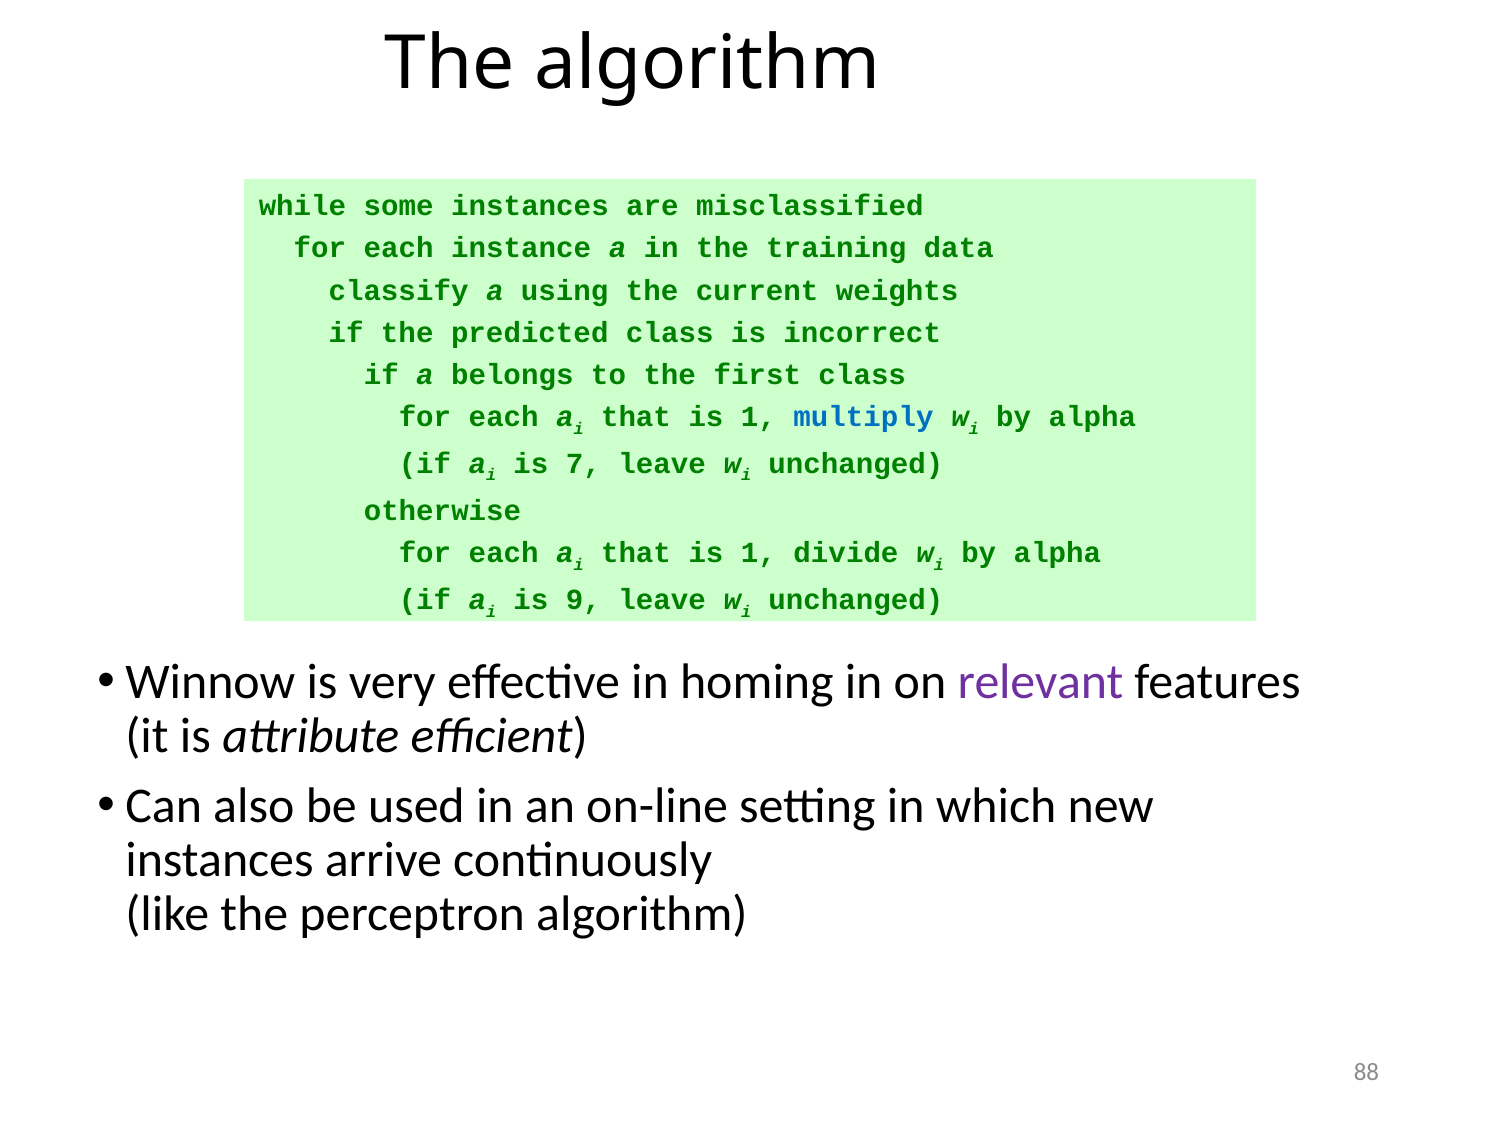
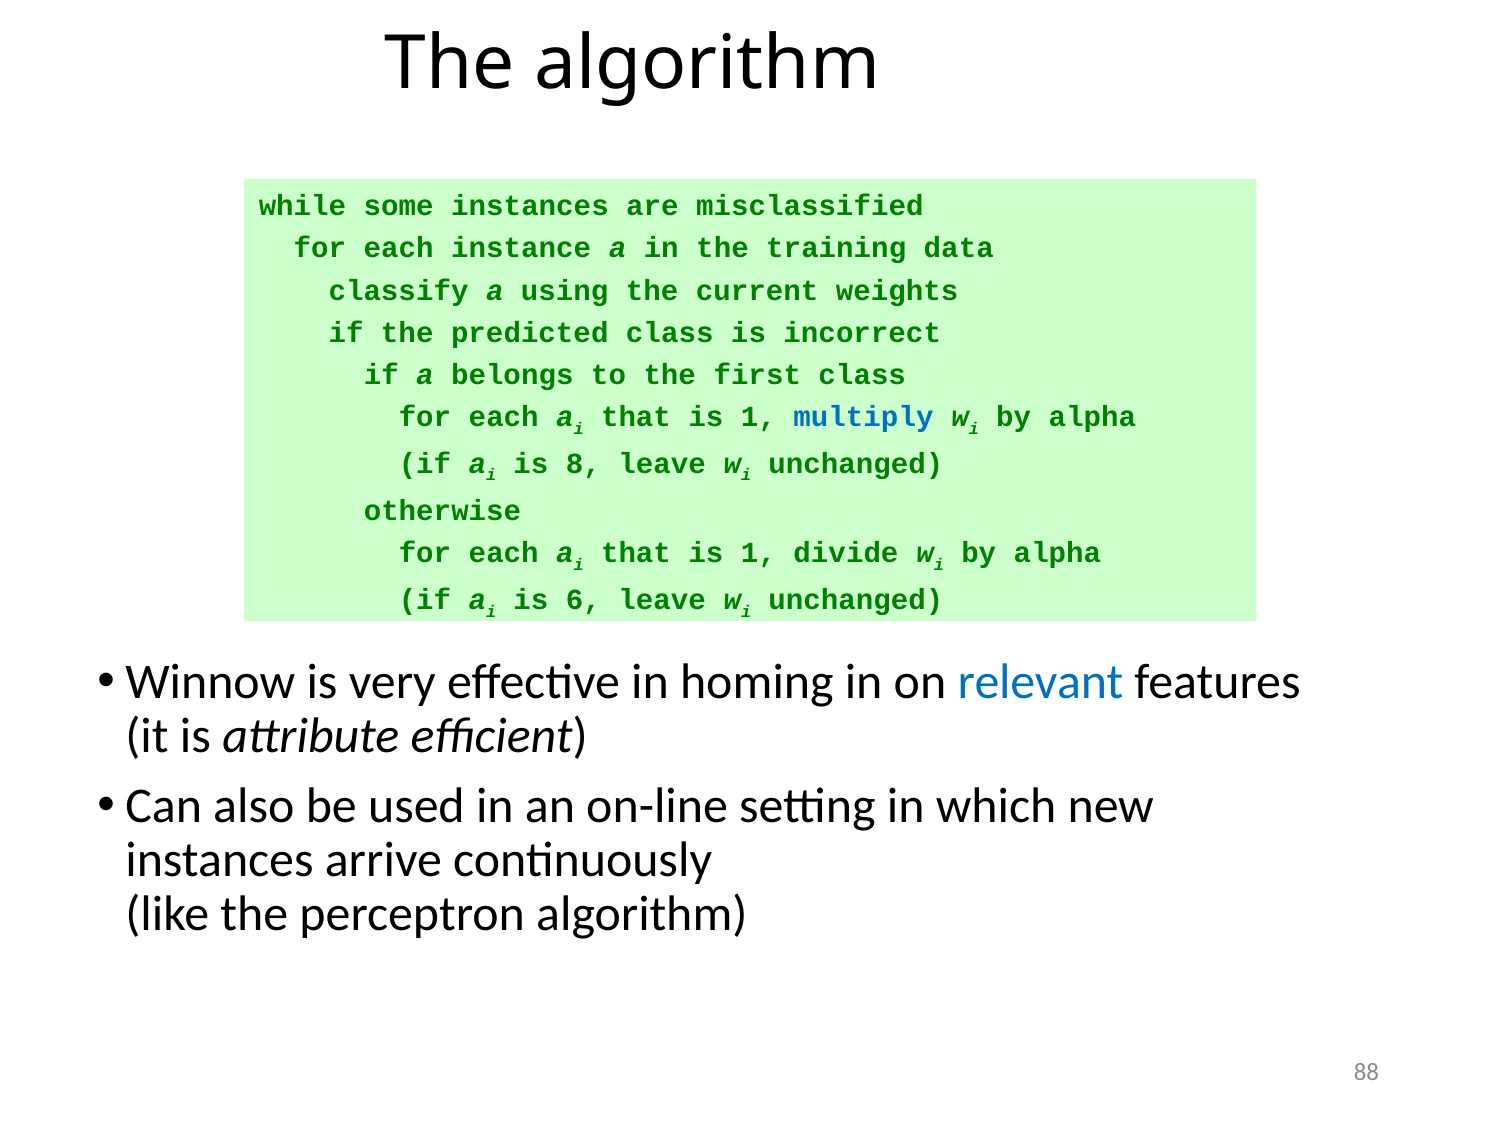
7: 7 -> 8 (583, 464)
9: 9 -> 6 (583, 600)
relevant colour: purple -> blue (1040, 682)
